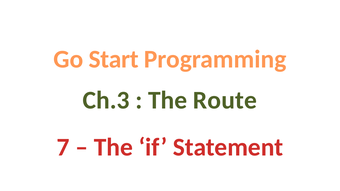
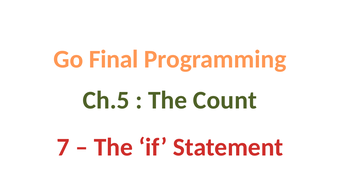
Start: Start -> Final (114, 59)
Ch.3: Ch.3 -> Ch.5 (106, 100)
Route: Route -> Count (225, 100)
